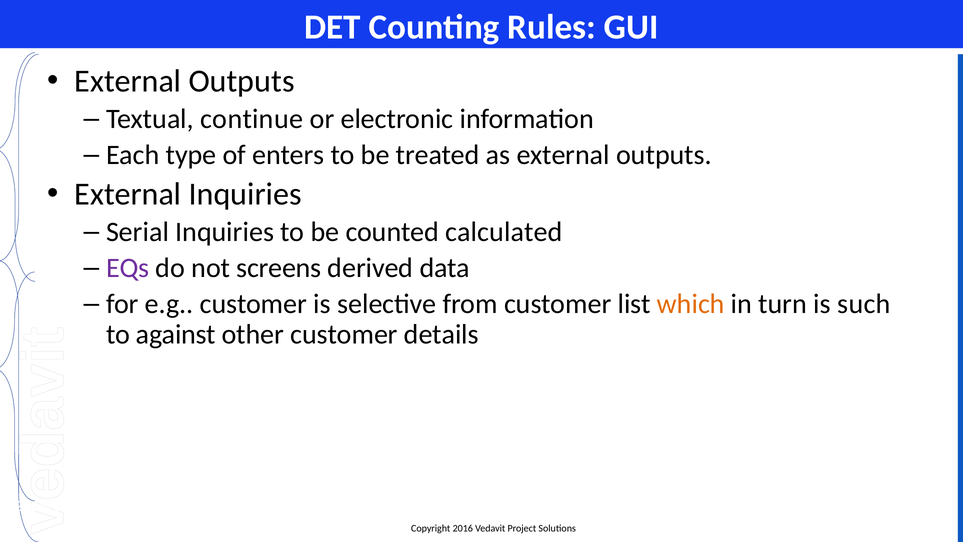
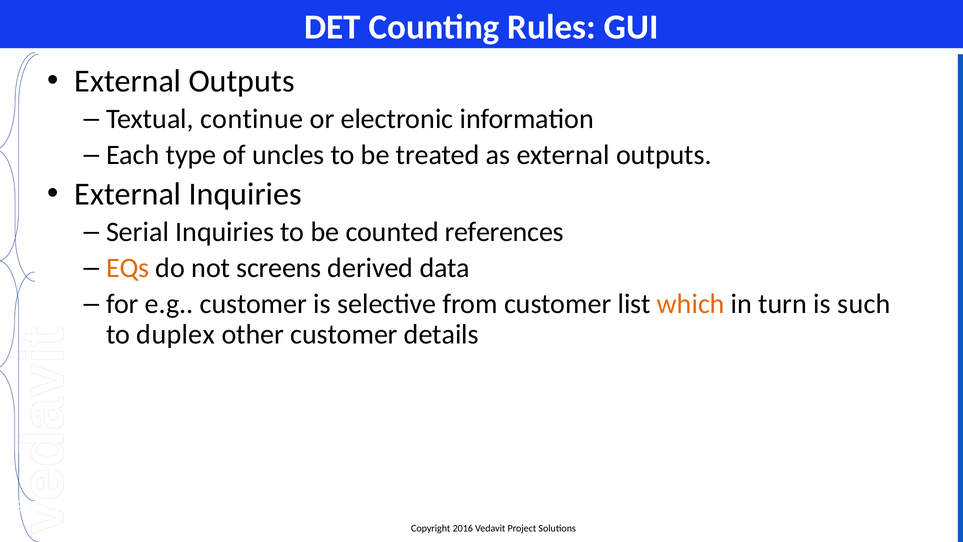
enters: enters -> uncles (288, 155)
calculated: calculated -> references (504, 232)
EQs colour: purple -> orange (128, 268)
against: against -> duplex (176, 334)
